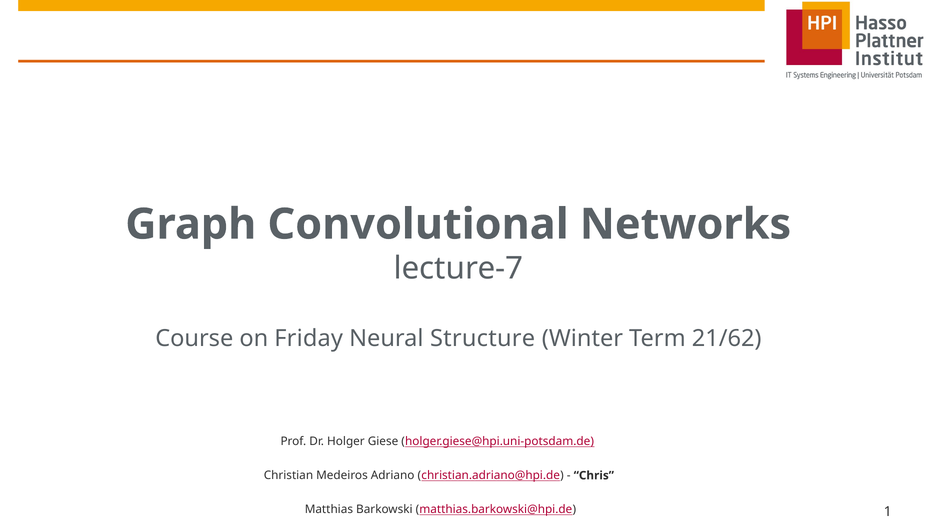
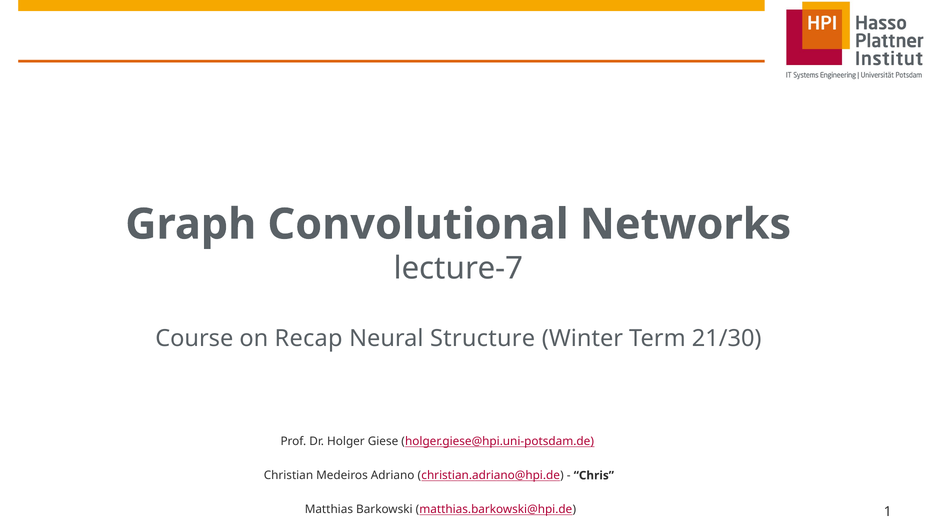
Friday: Friday -> Recap (309, 339)
21/62: 21/62 -> 21/30 (727, 339)
